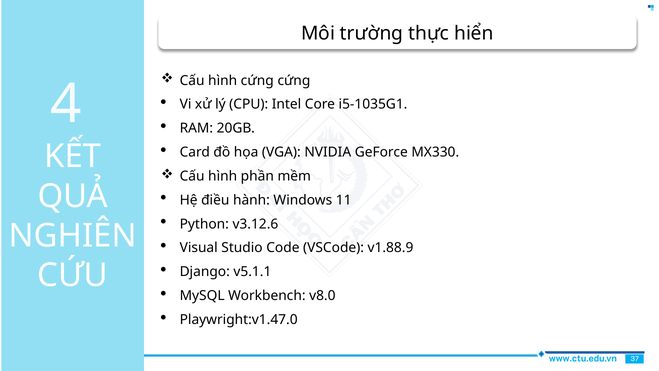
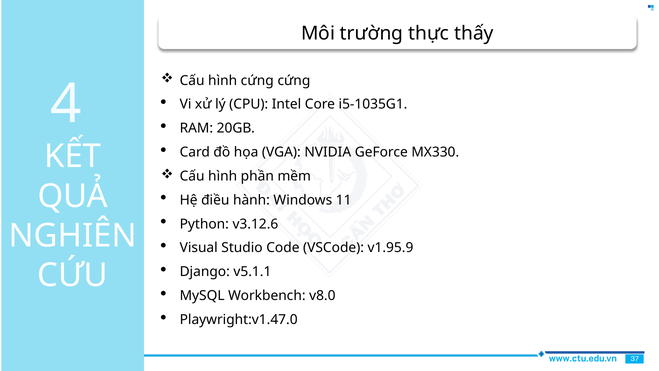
hiển: hiển -> thấy (474, 33)
v1.88.9: v1.88.9 -> v1.95.9 (390, 248)
